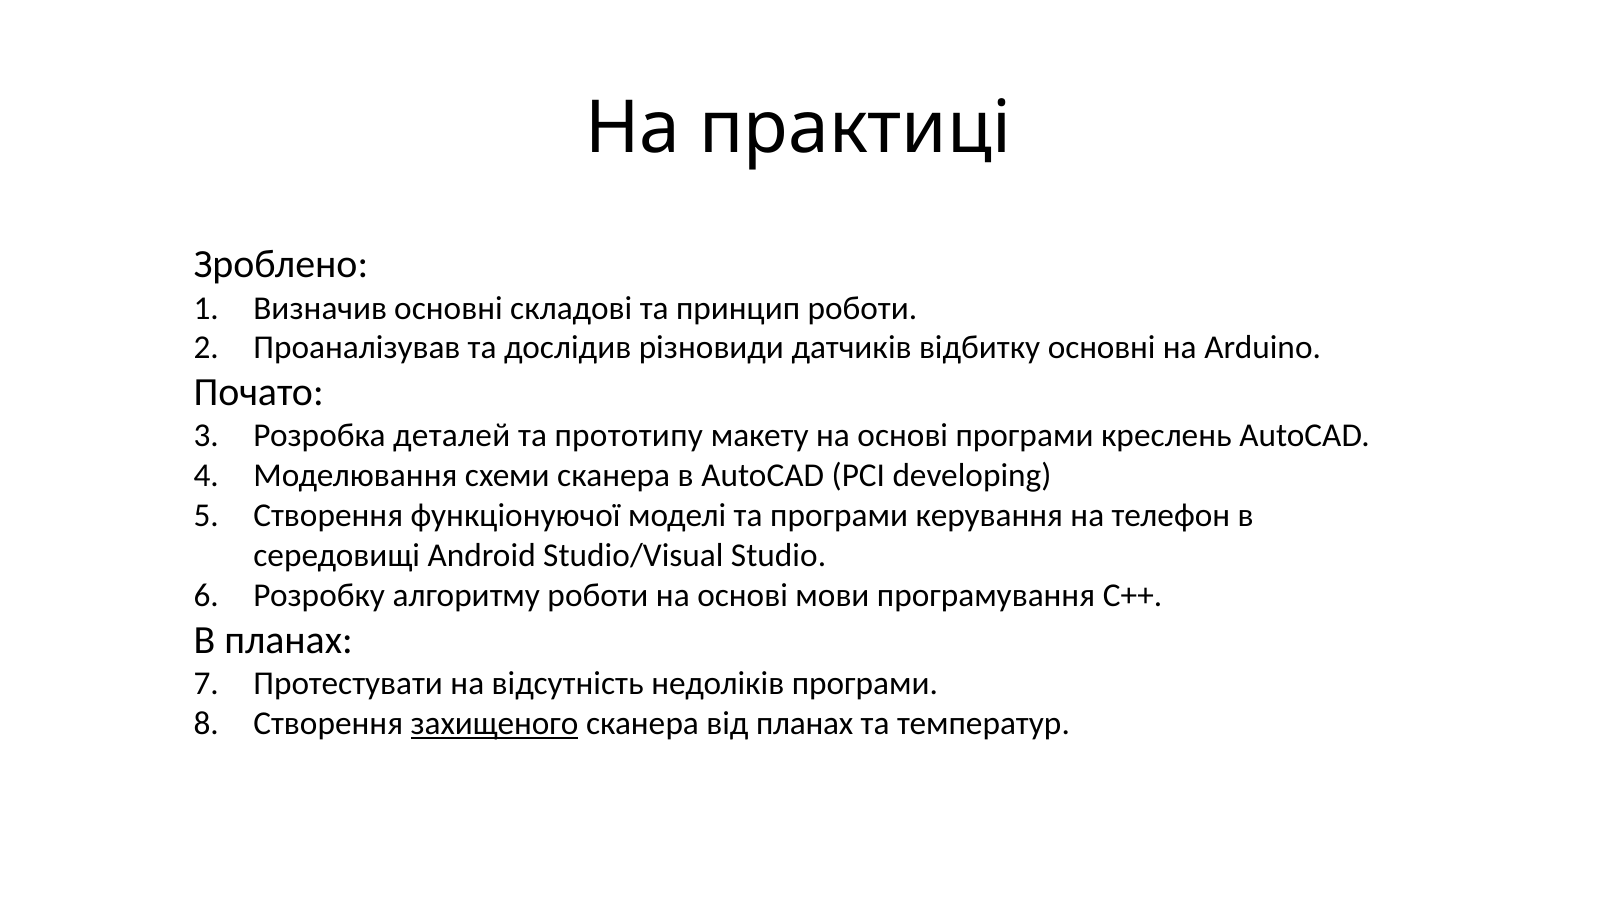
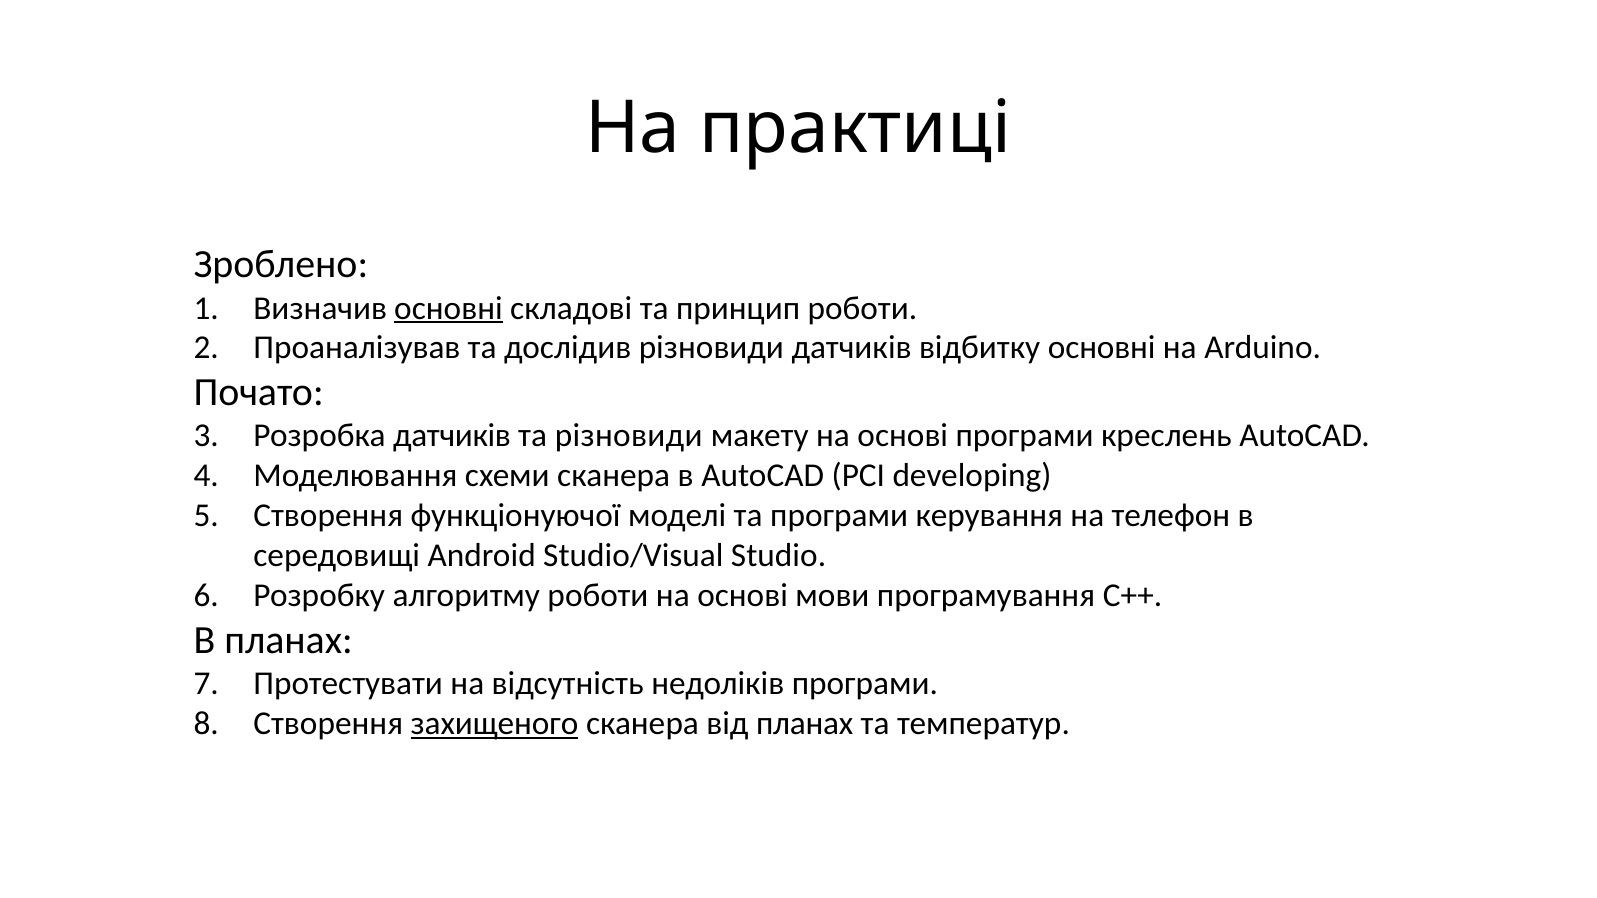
основні underline: none -> present (448, 308)
Розробка деталей: деталей -> датчиків (452, 436)
та прототипу: прототипу -> різновиди (629, 436)
